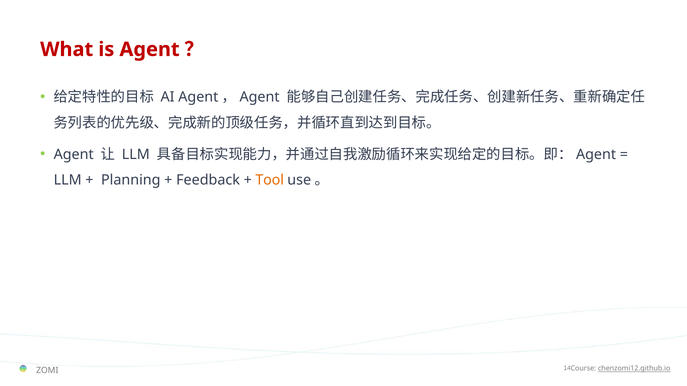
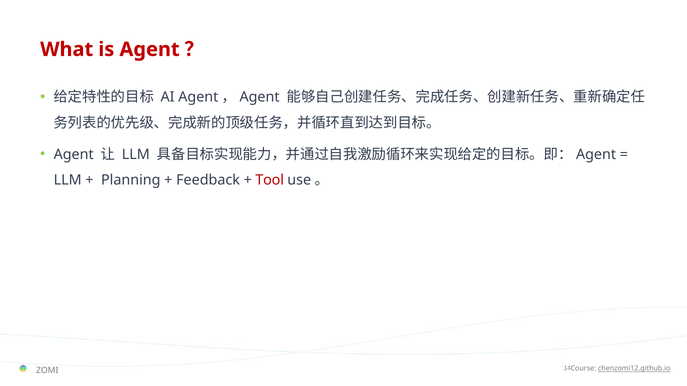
Tool colour: orange -> red (270, 180)
